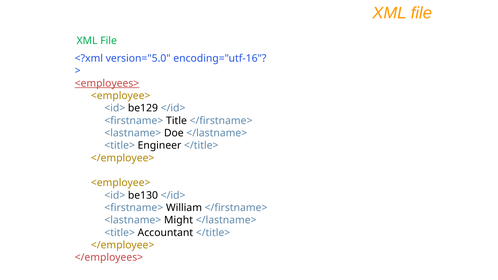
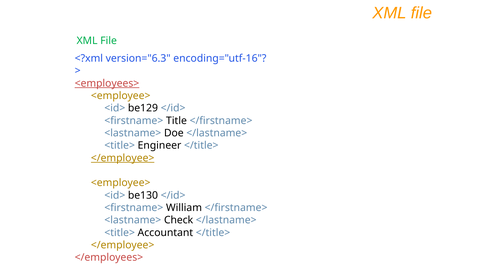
version="5.0: version="5.0 -> version="6.3 (138, 58)
</employee> underline: none -> present (123, 158)
Might: Might -> Check (179, 220)
